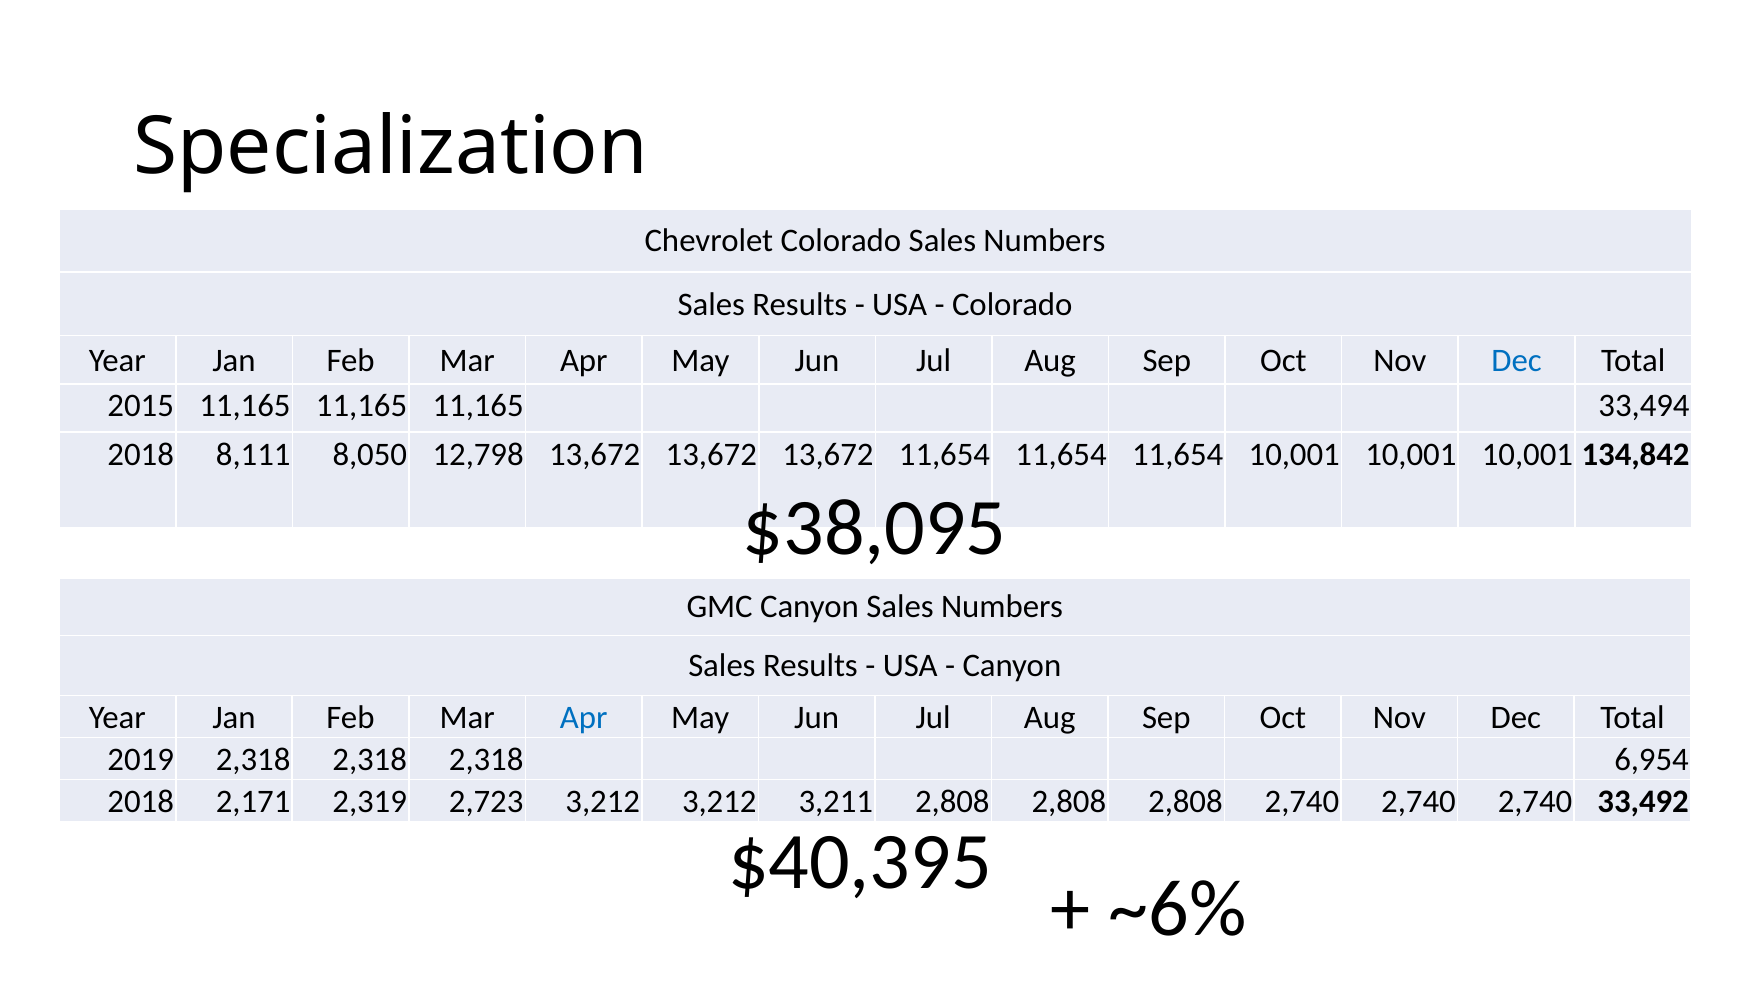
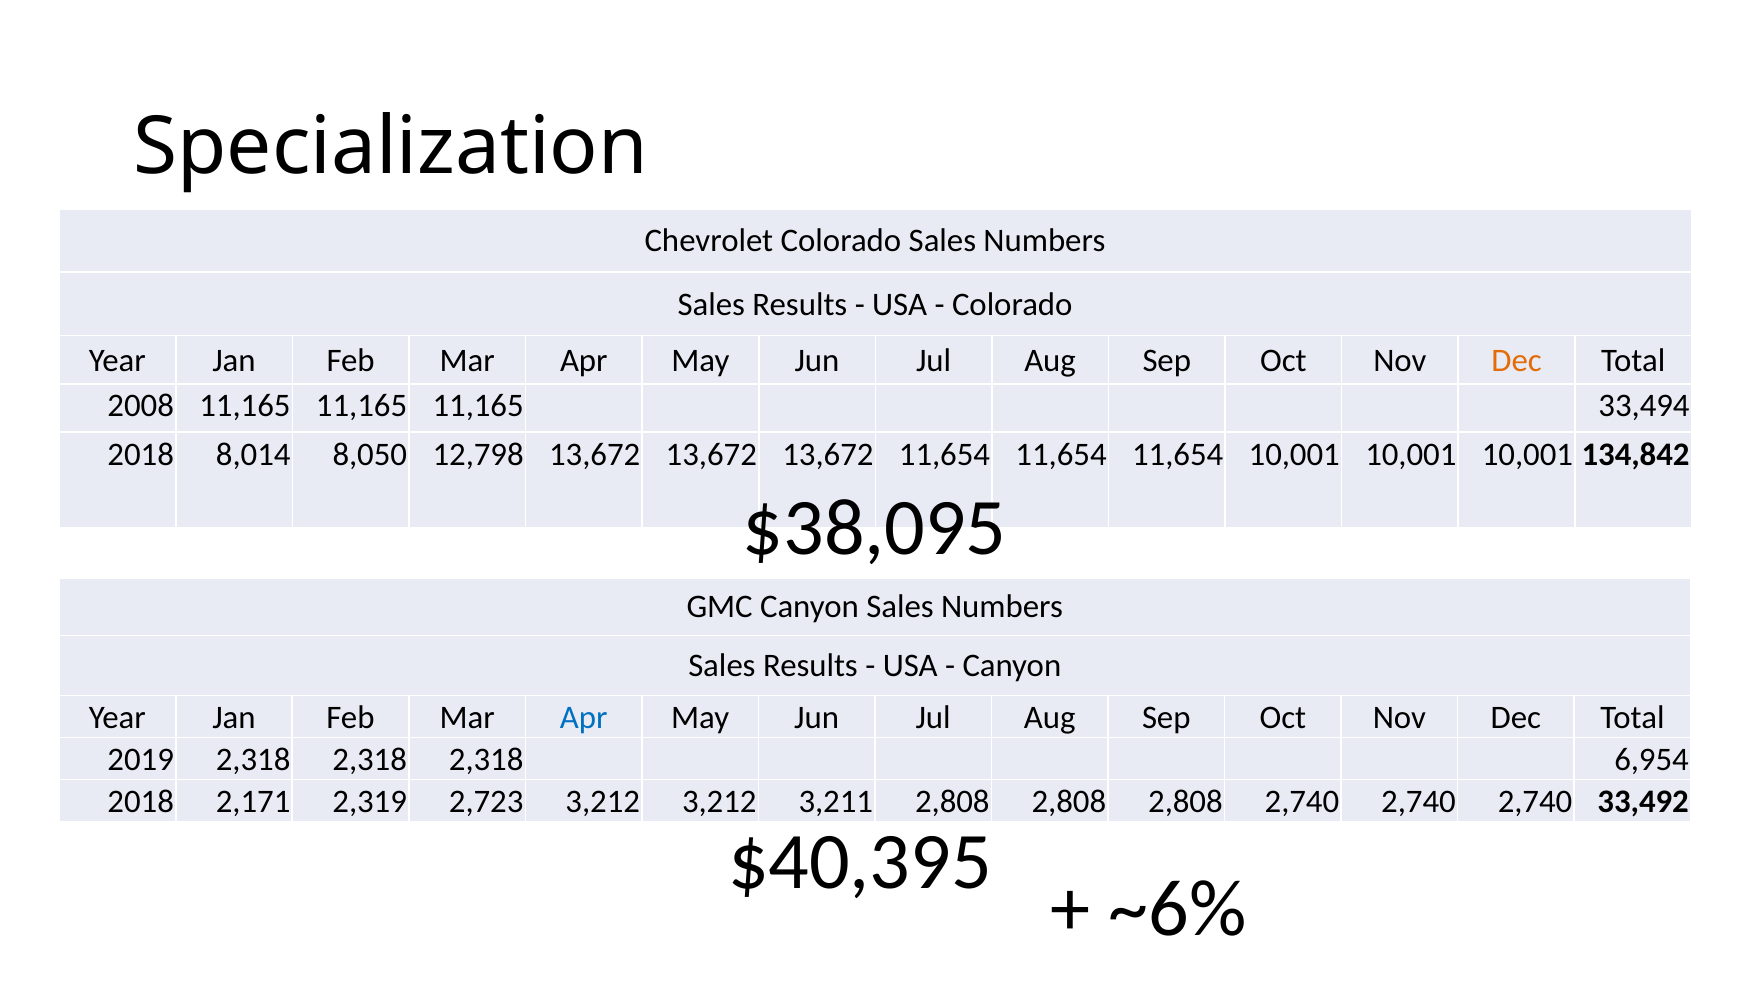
Dec colour: blue -> orange (1517, 361)
2015: 2015 -> 2008 (141, 406)
8,111: 8,111 -> 8,014 (253, 454)
